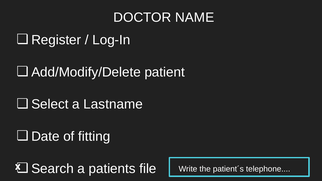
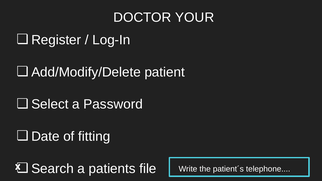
NAME: NAME -> YOUR (195, 17)
Lastname: Lastname -> Password (113, 104)
